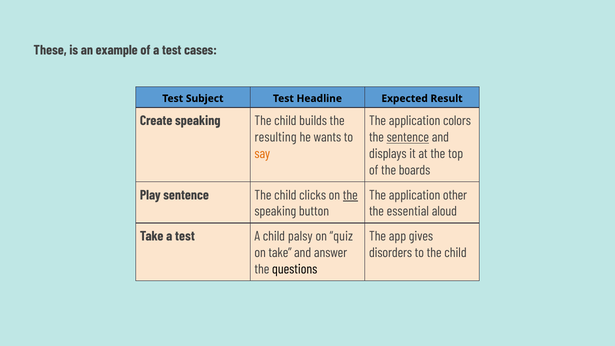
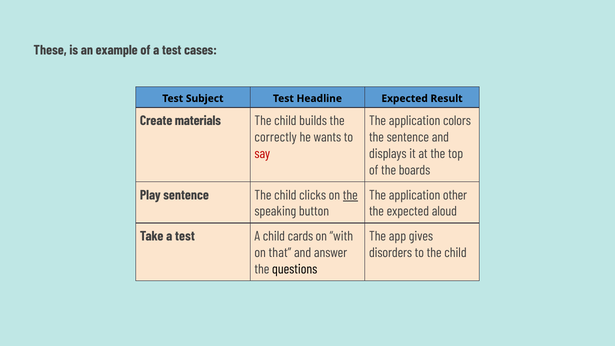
Create speaking: speaking -> materials (198, 121)
resulting: resulting -> correctly (276, 137)
sentence underline: present -> none (408, 137)
say colour: orange -> red (262, 154)
the essential: essential -> expected (408, 211)
palsy: palsy -> cards (300, 236)
quiz: quiz -> with (341, 236)
on take: take -> that (280, 253)
